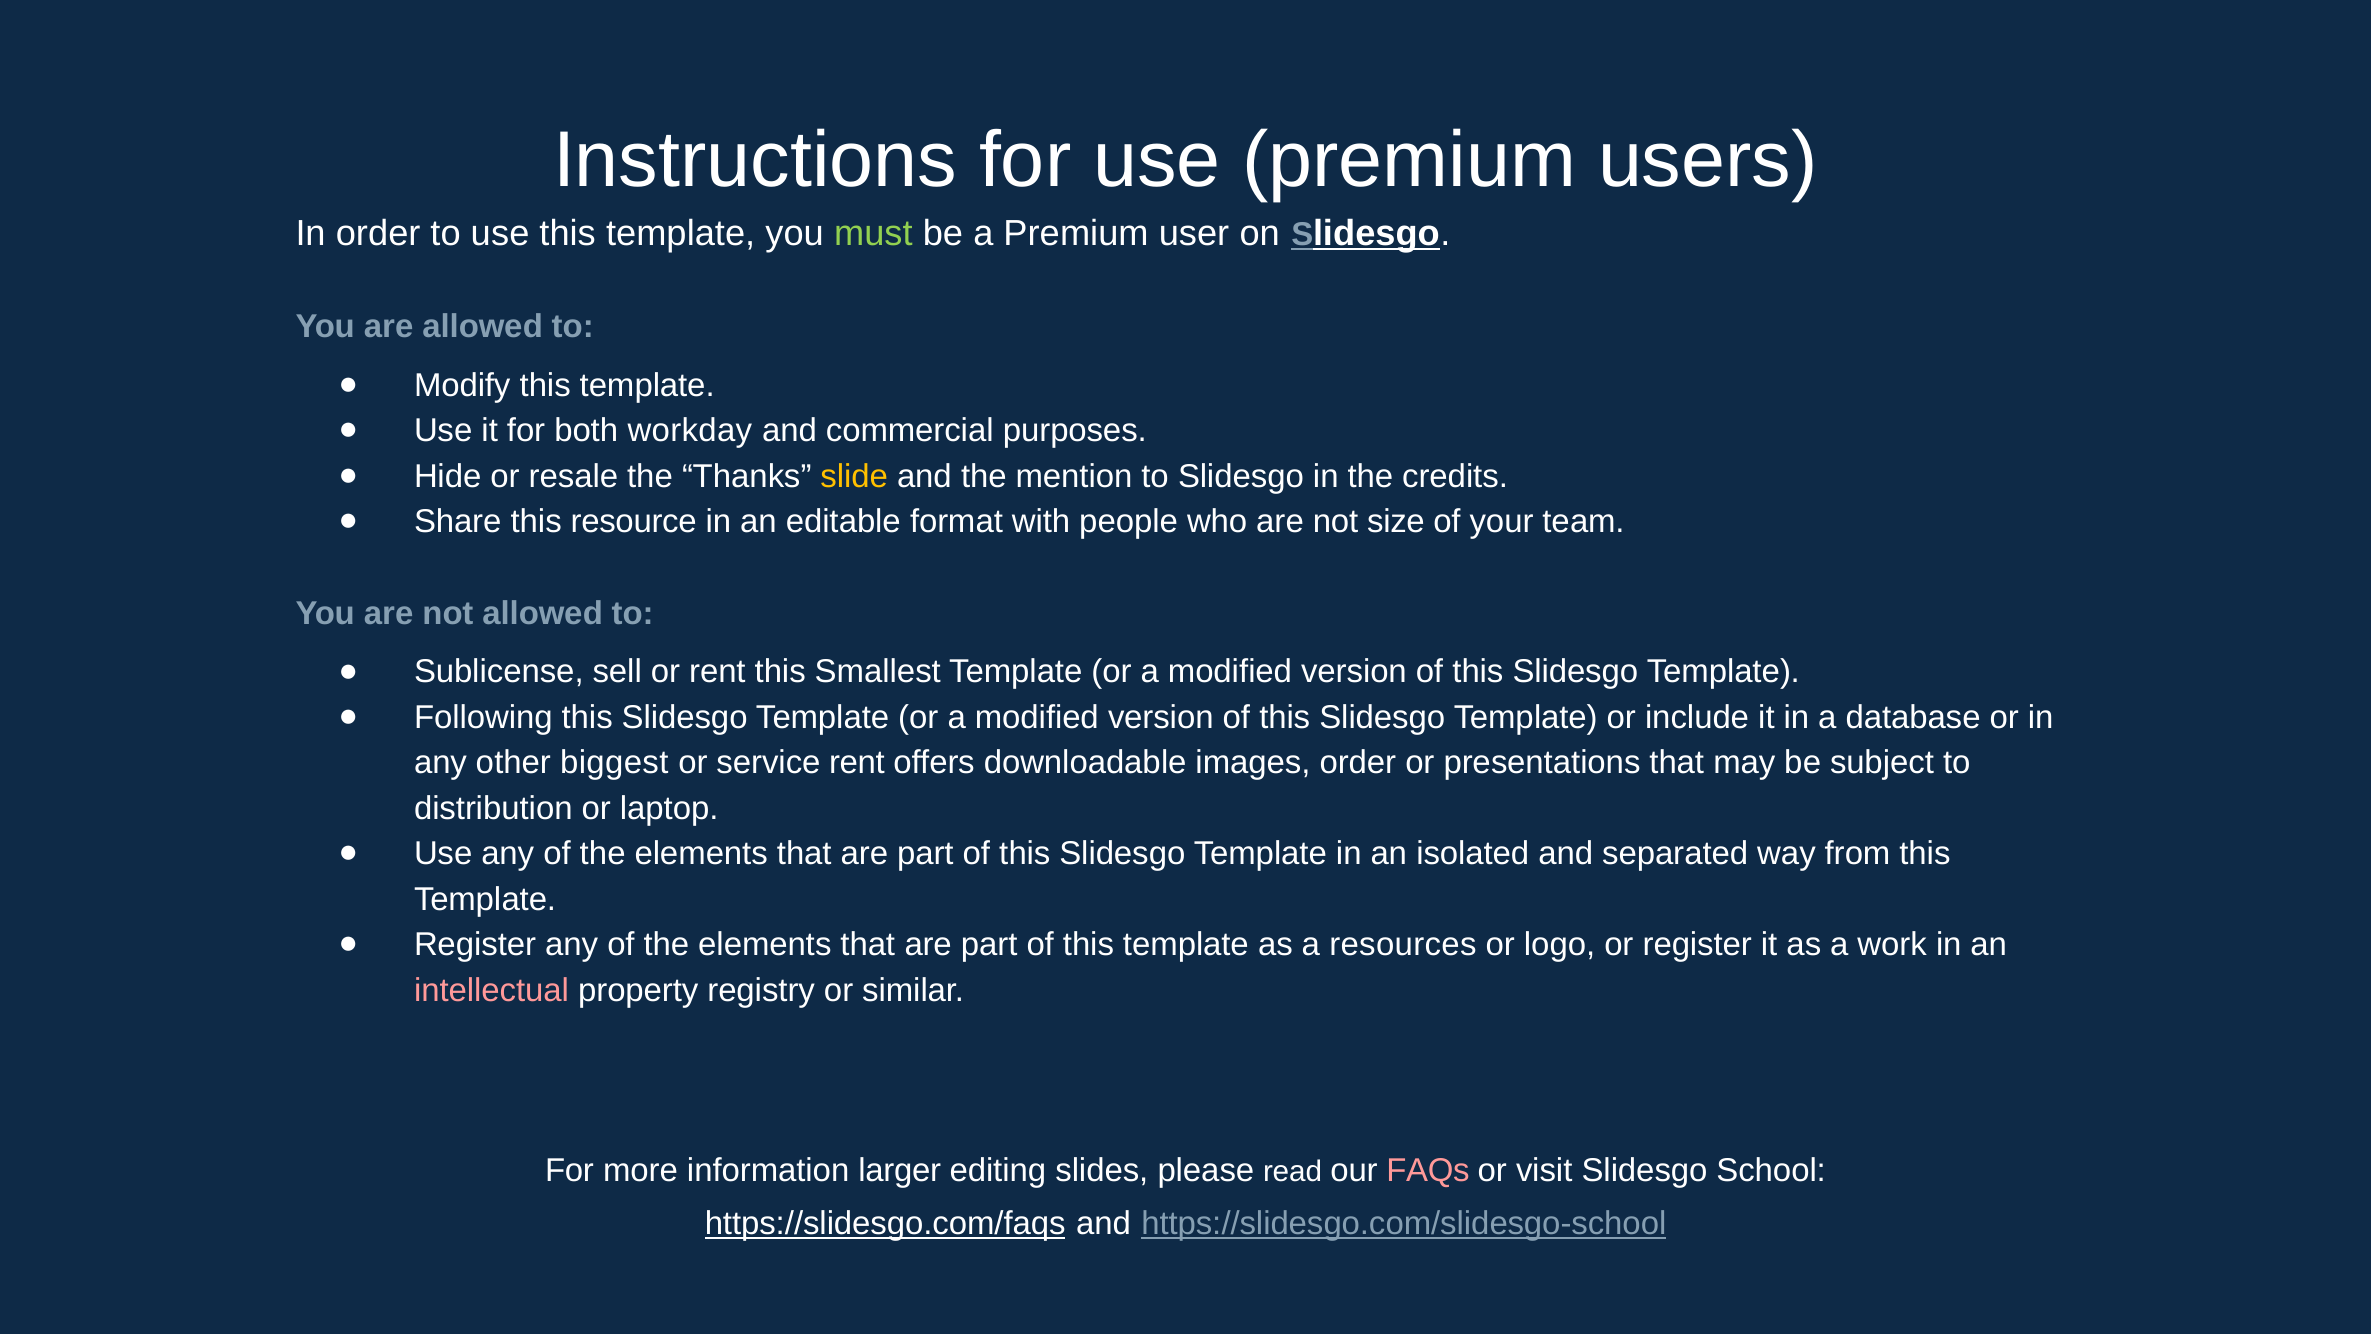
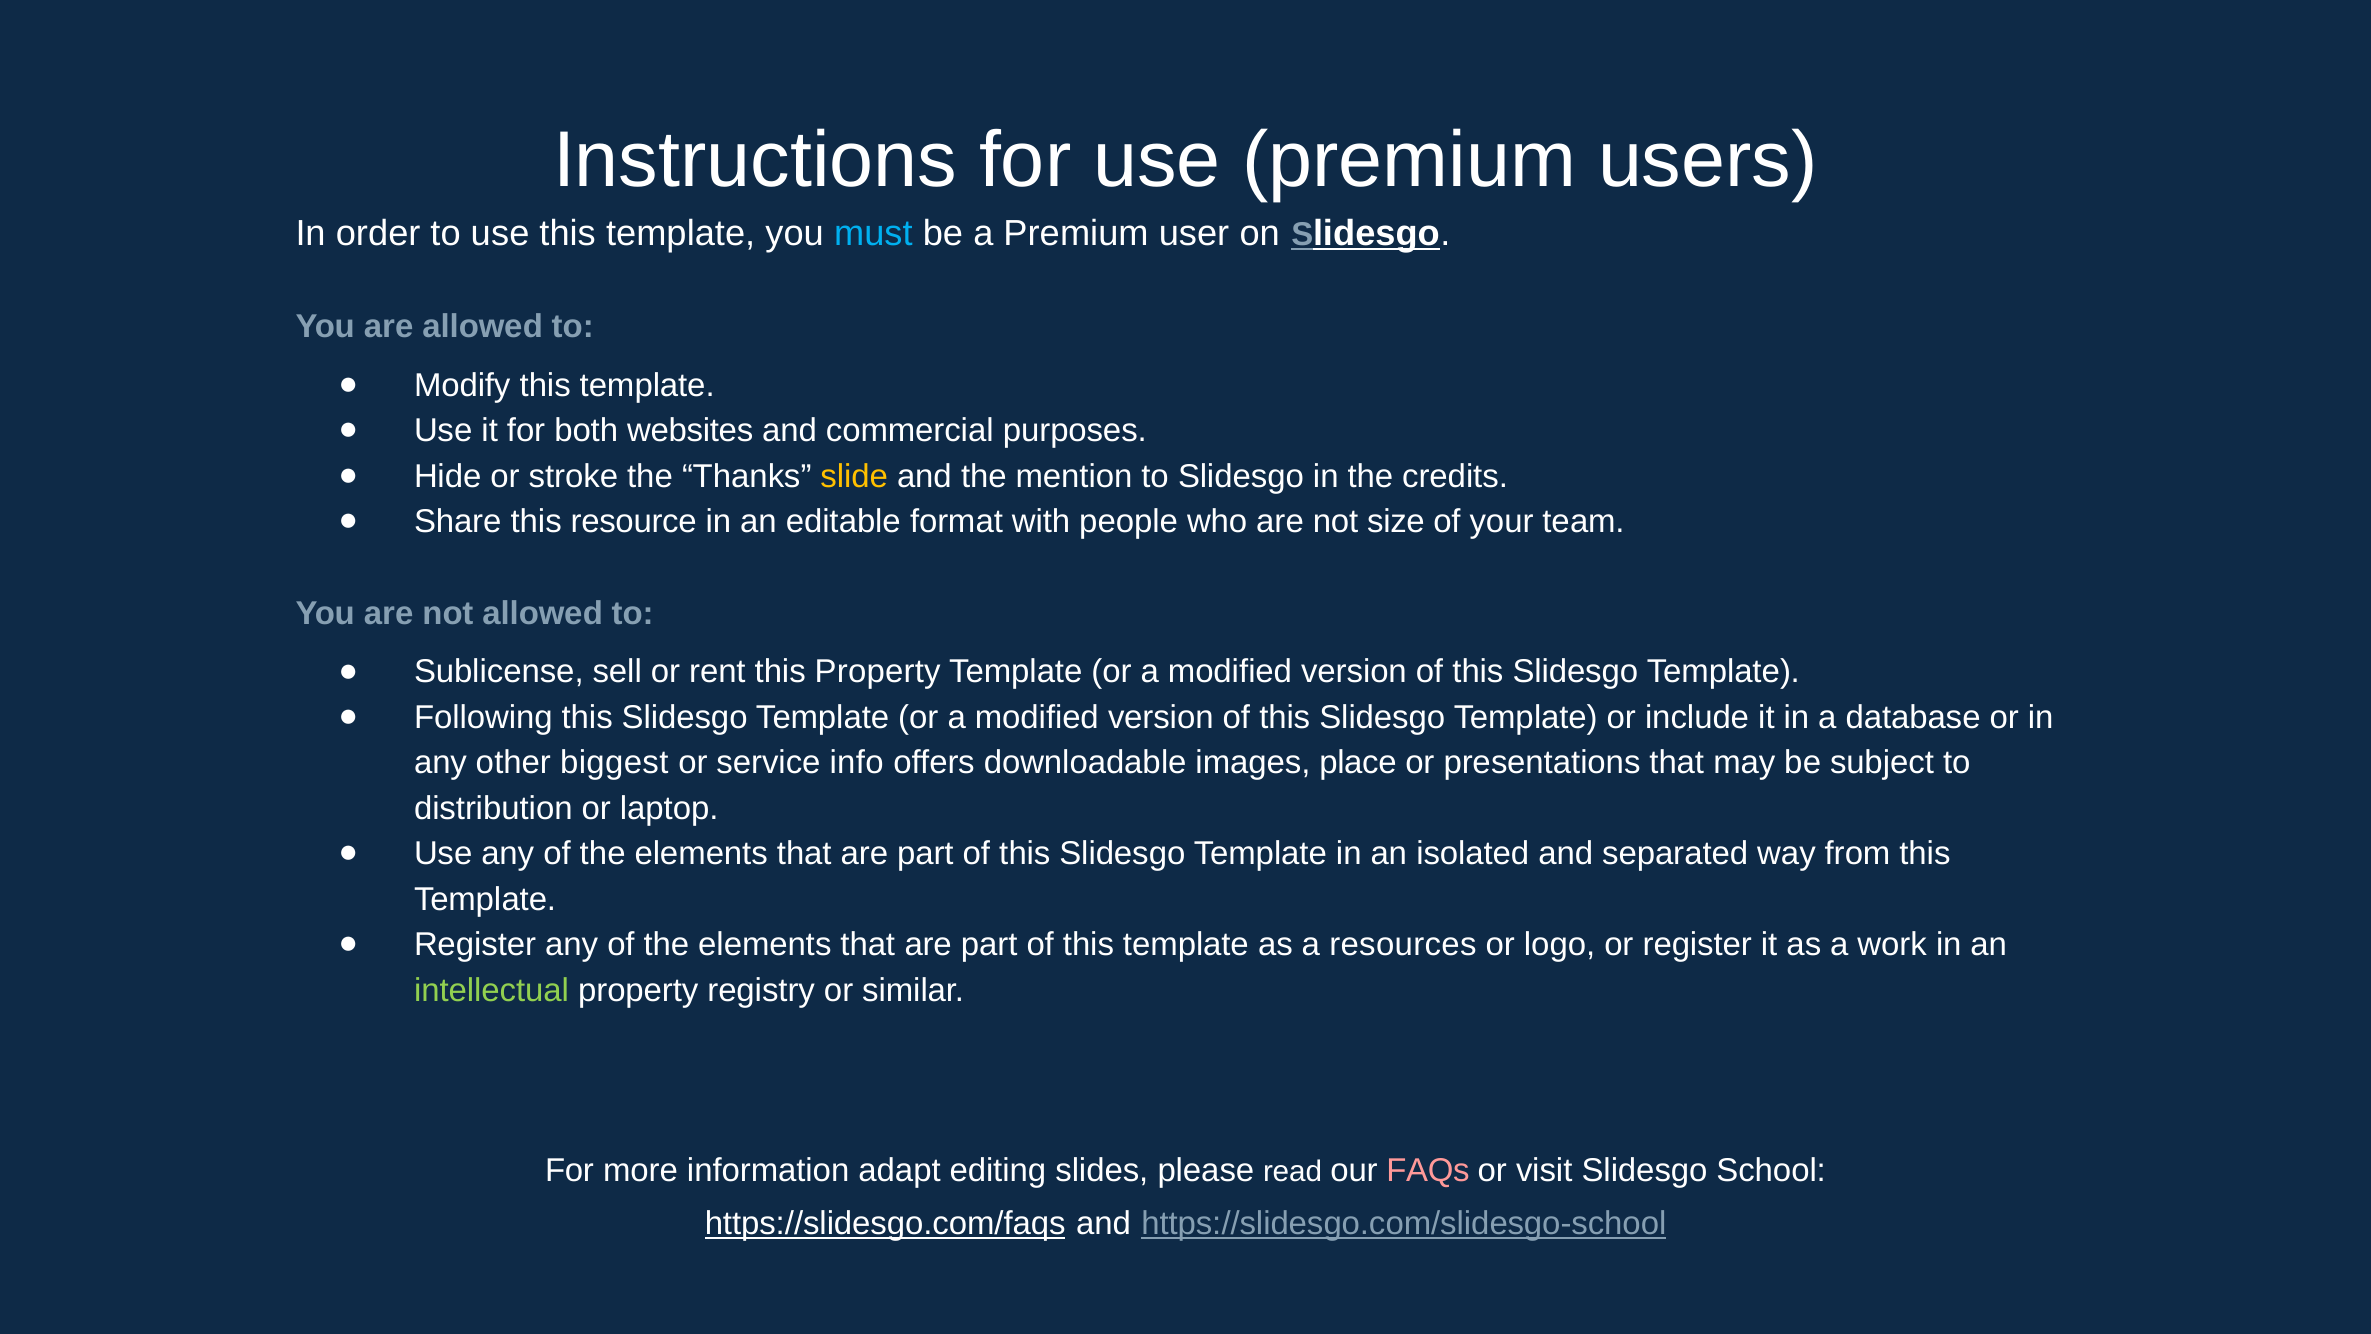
must colour: light green -> light blue (873, 233)
workday: workday -> websites (690, 431)
resale: resale -> stroke (573, 476)
this Smallest: Smallest -> Property (878, 672)
service rent: rent -> info (857, 763)
images order: order -> place (1358, 763)
intellectual colour: pink -> light green (491, 990)
larger: larger -> adapt (900, 1170)
